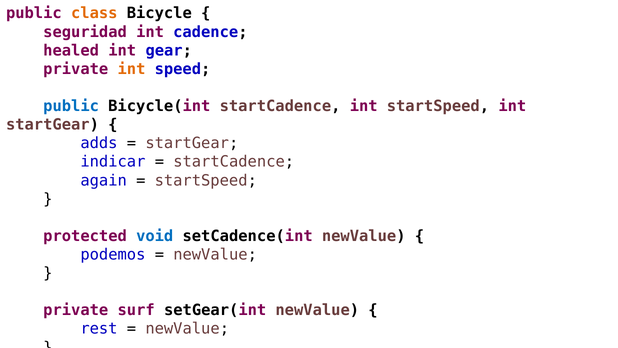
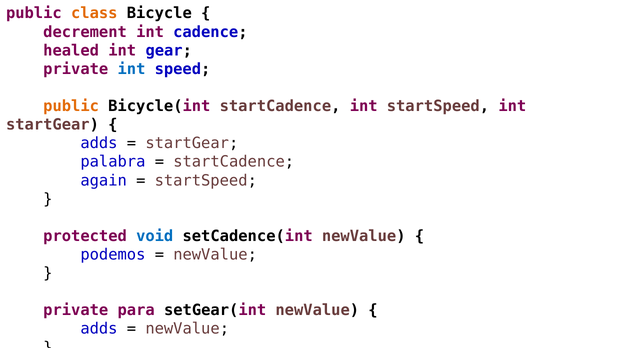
seguridad: seguridad -> decrement (85, 32)
int colour: orange -> blue (132, 69)
public colour: blue -> orange (71, 106)
indicar: indicar -> palabra (113, 162)
surf: surf -> para (136, 310)
rest: rest -> adds (99, 329)
